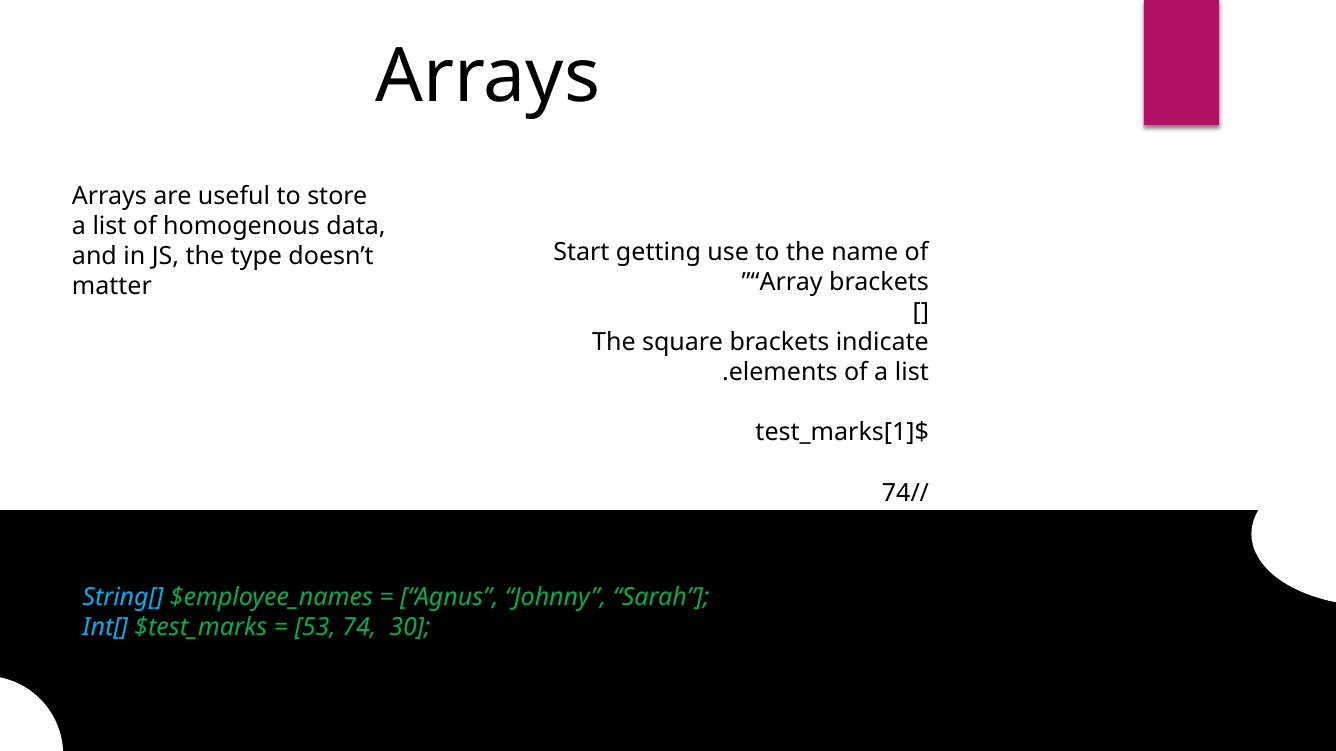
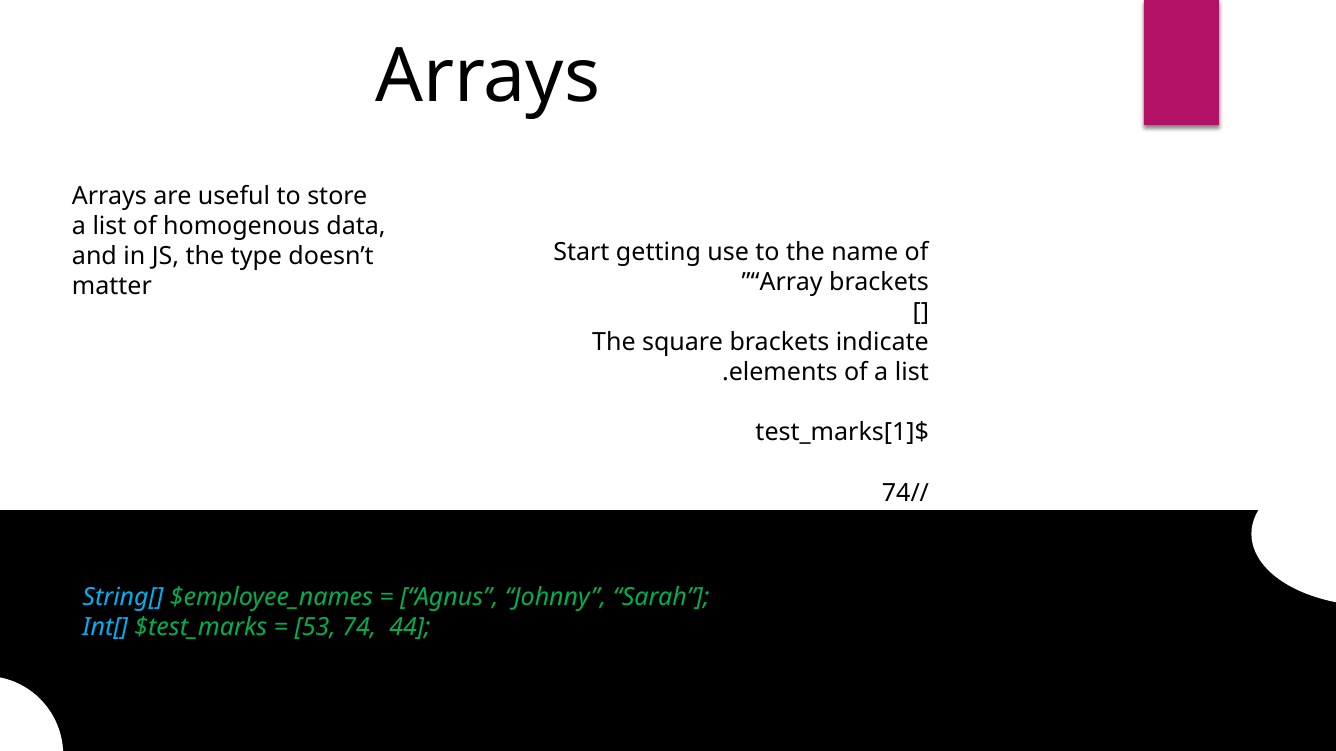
30: 30 -> 44 (410, 627)
